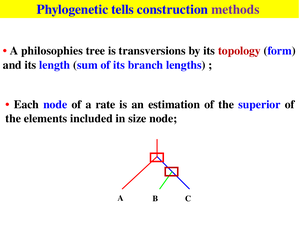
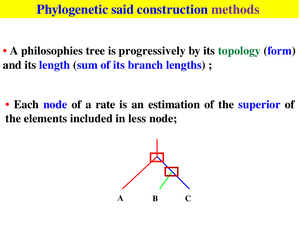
tells: tells -> said (123, 10)
transversions: transversions -> progressively (152, 51)
topology colour: red -> green (239, 51)
size: size -> less (137, 119)
